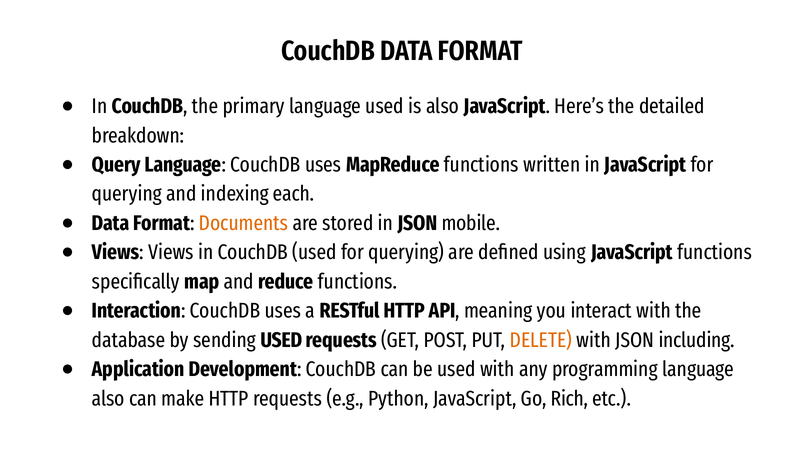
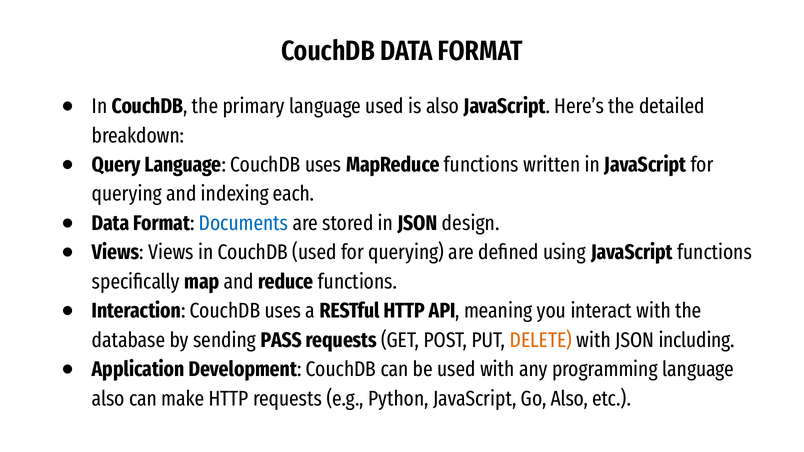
Documents colour: orange -> blue (244, 223)
mobile: mobile -> design (471, 223)
sending USED: USED -> PASS (281, 340)
Go Rich: Rich -> Also (569, 399)
